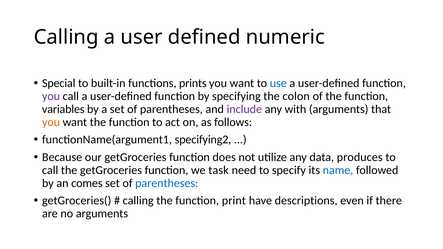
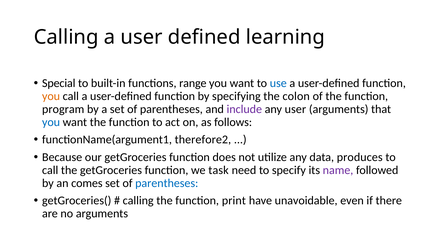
numeric: numeric -> learning (285, 37)
prints: prints -> range (193, 83)
you colour: purple -> orange (51, 96)
variables: variables -> program (63, 109)
any with: with -> user (295, 109)
you colour: orange -> blue (51, 122)
specifying2: specifying2 -> therefore2 (203, 140)
name colour: blue -> purple (338, 170)
descriptions: descriptions -> unavoidable (306, 201)
